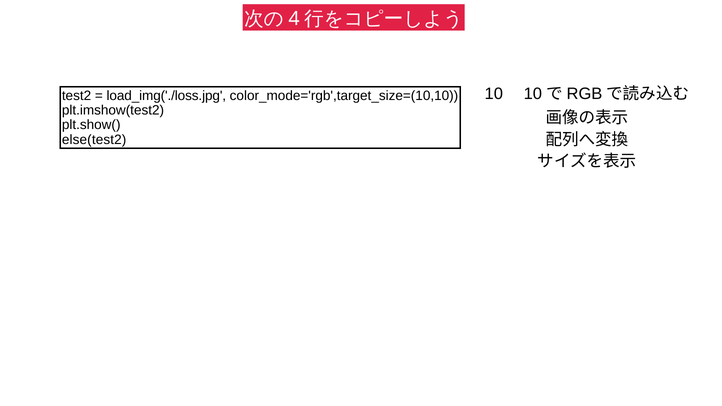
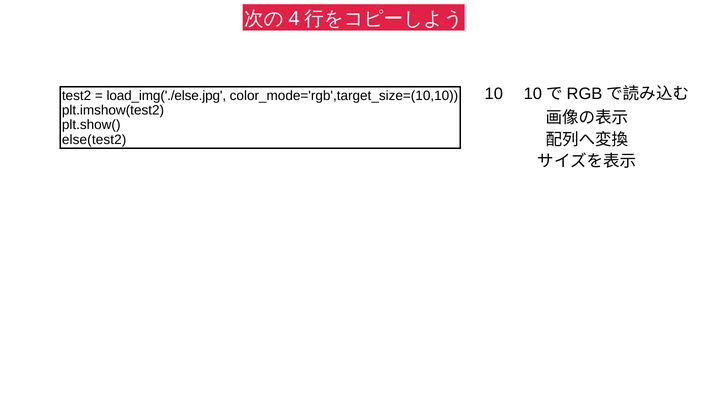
load_img('./loss.jpg: load_img('./loss.jpg -> load_img('./else.jpg (166, 96)
